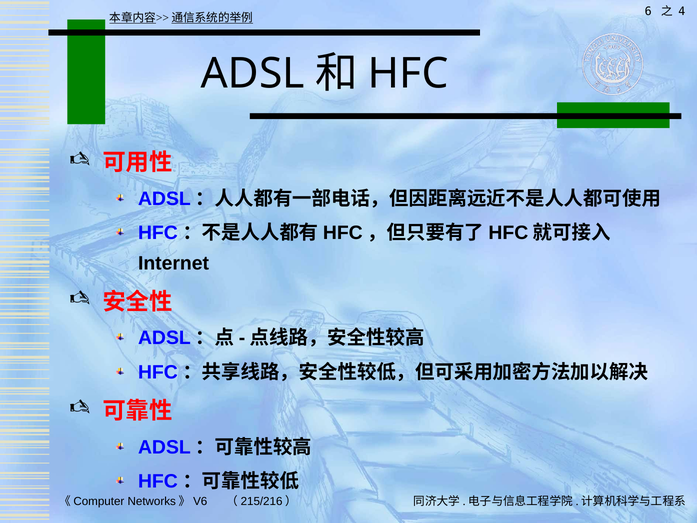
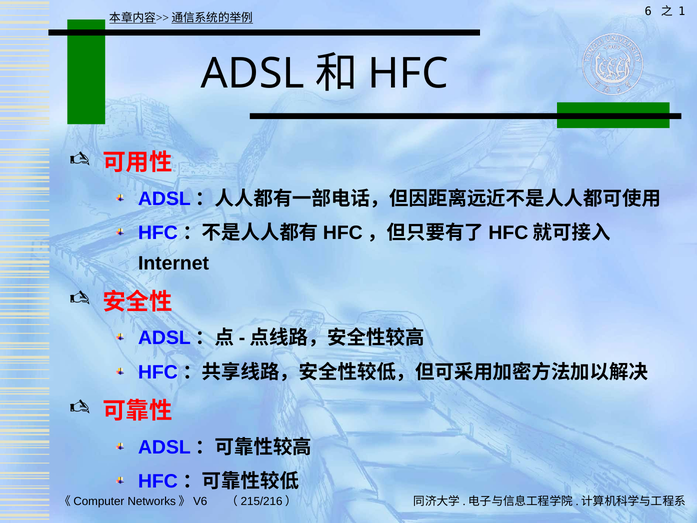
4: 4 -> 1 (682, 11)
